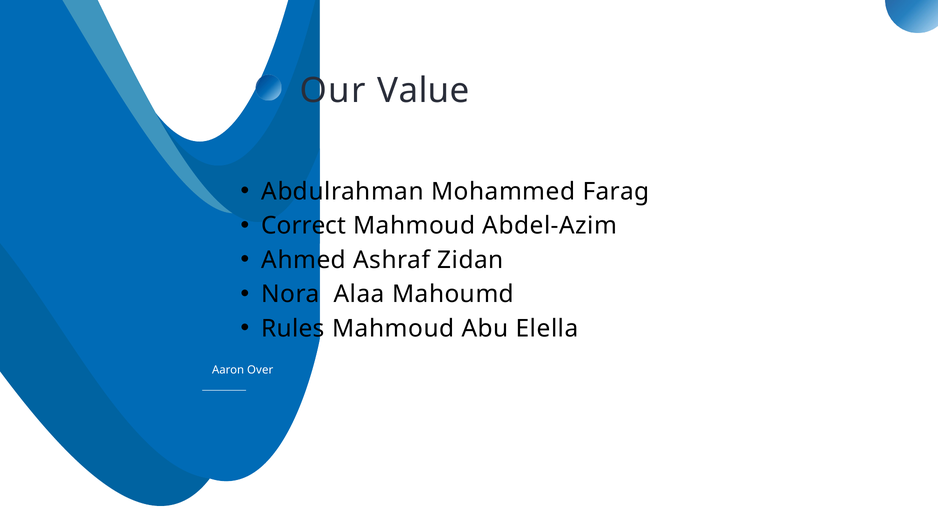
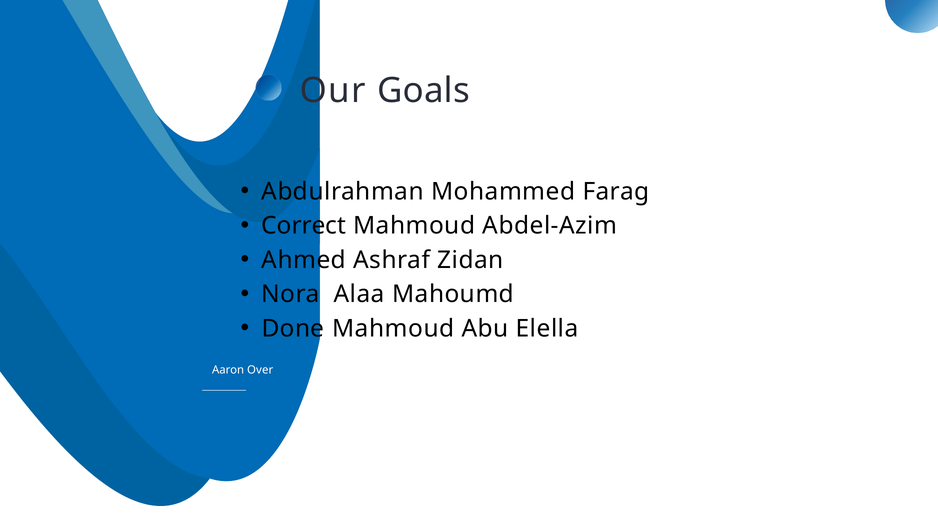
Value: Value -> Goals (424, 90)
Rules: Rules -> Done (293, 328)
